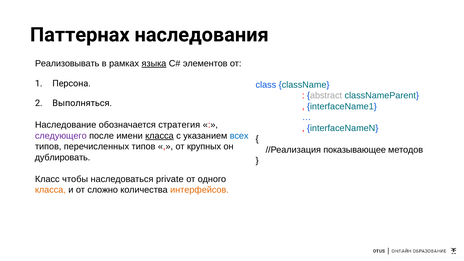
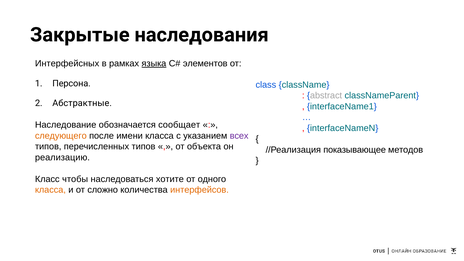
Паттернах: Паттернах -> Закрытые (80, 35)
Реализовывать: Реализовывать -> Интерфейсных (67, 64)
Выполняться: Выполняться -> Абстрактные (82, 103)
стратегия: стратегия -> сообщает (179, 125)
следующего colour: purple -> orange (61, 136)
класса underline: present -> none (159, 136)
всех colour: blue -> purple (239, 136)
крупных: крупных -> объекта (204, 147)
дублировать: дублировать -> реализацию (62, 157)
private: private -> хотите (170, 179)
